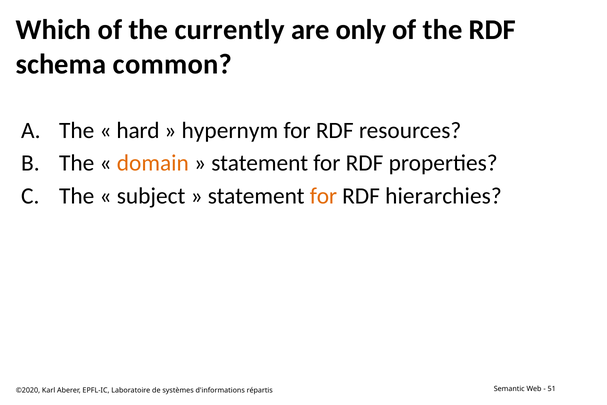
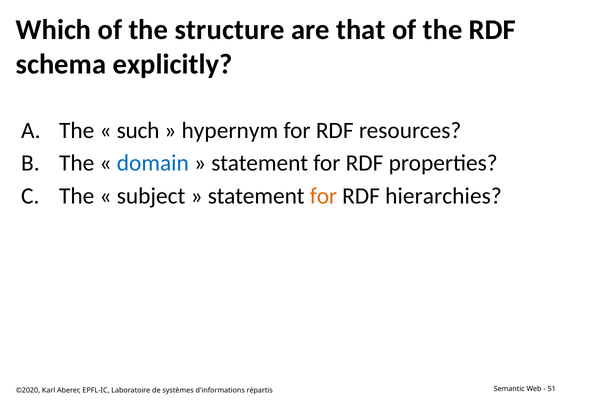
currently: currently -> structure (230, 30)
only: only -> that (361, 30)
common: common -> explicitly (173, 64)
hard: hard -> such (138, 130)
domain colour: orange -> blue (153, 163)
